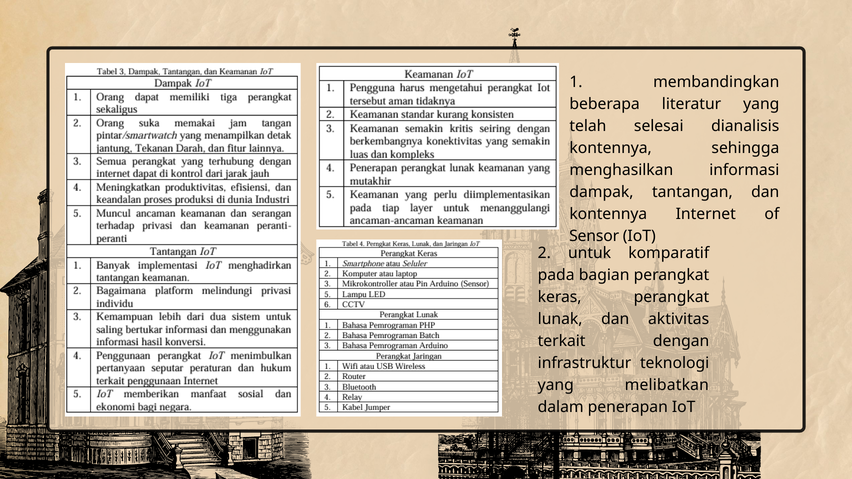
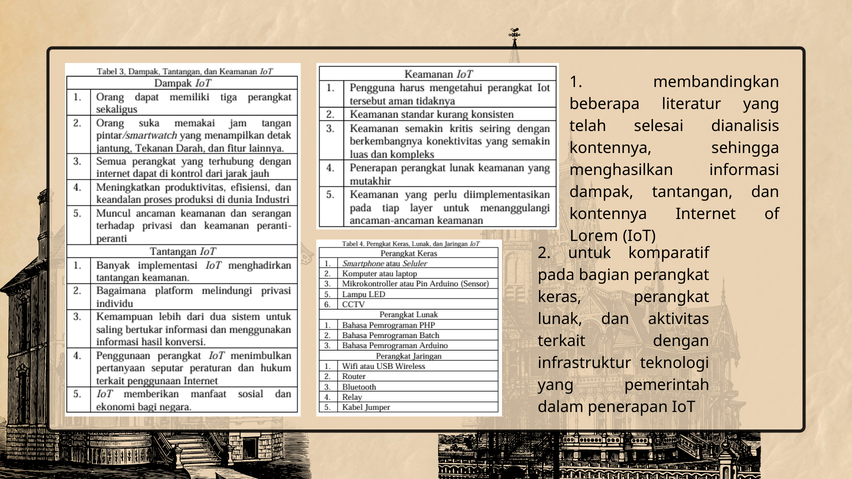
Sensor: Sensor -> Lorem (594, 236)
melibatkan: melibatkan -> pemerintah (667, 385)
